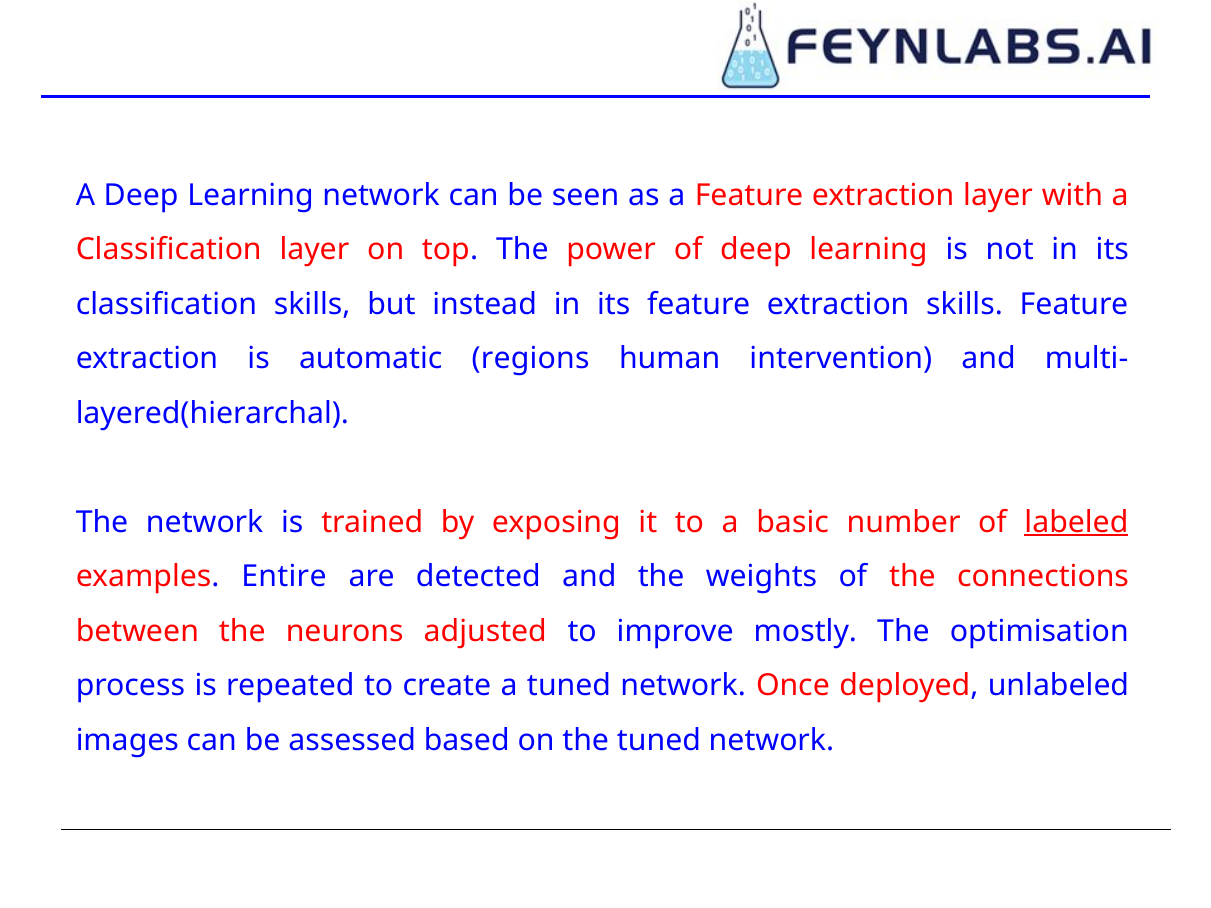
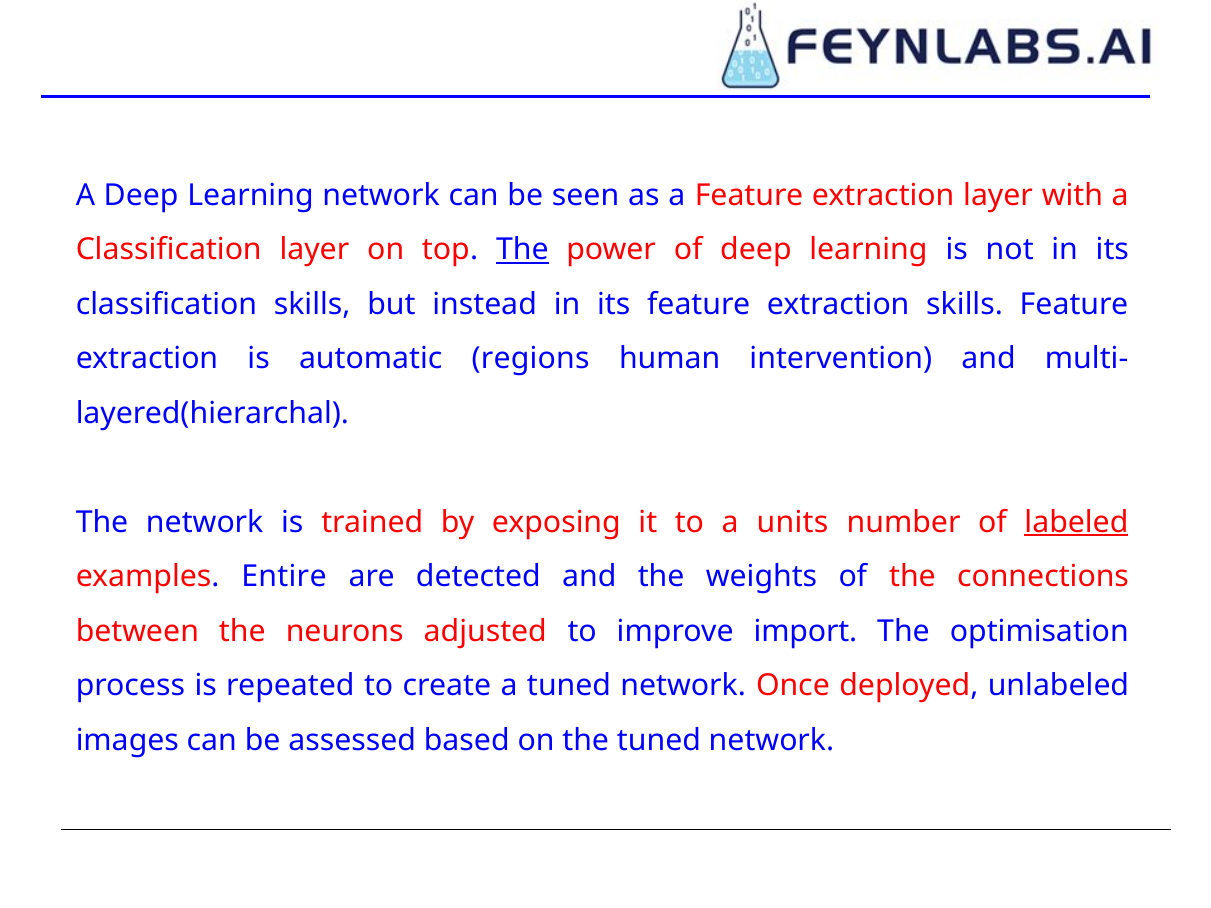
The underline: none -> present (522, 250)
basic: basic -> units (793, 522)
mostly: mostly -> import (805, 631)
